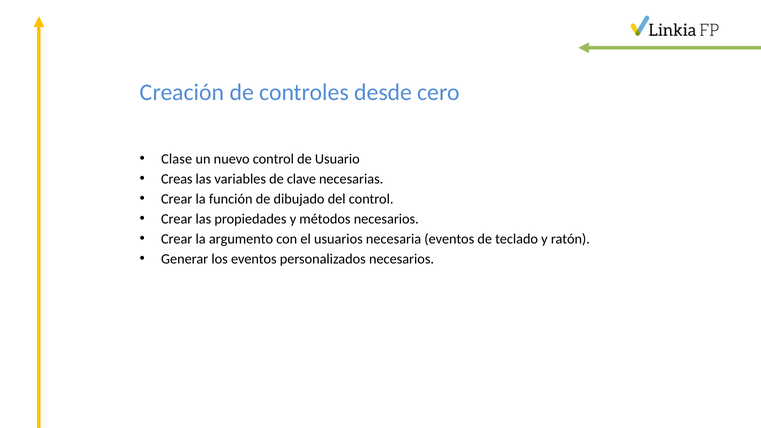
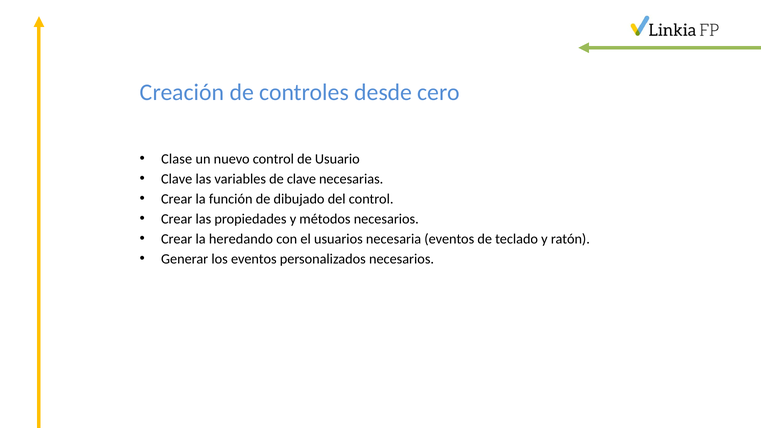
Creas: Creas -> Clave (177, 179)
argumento: argumento -> heredando (241, 239)
